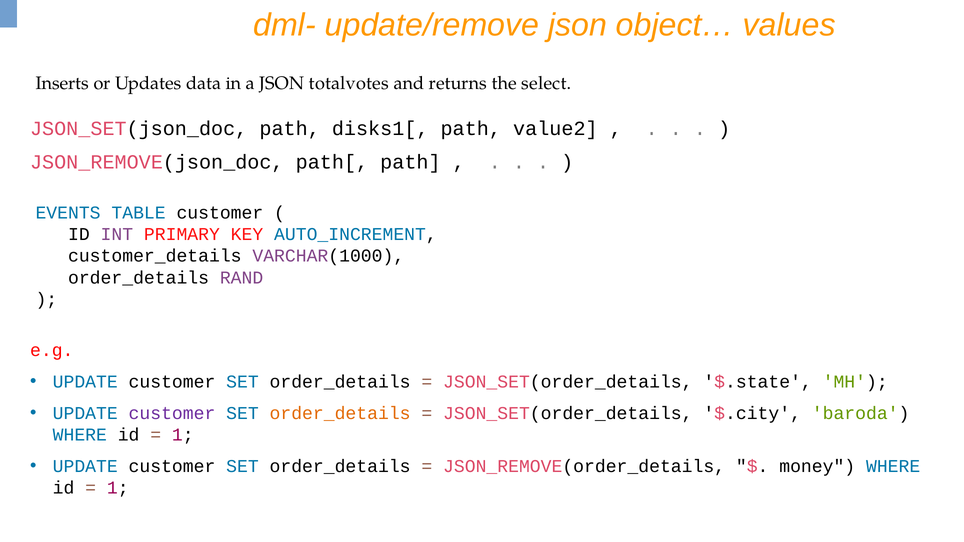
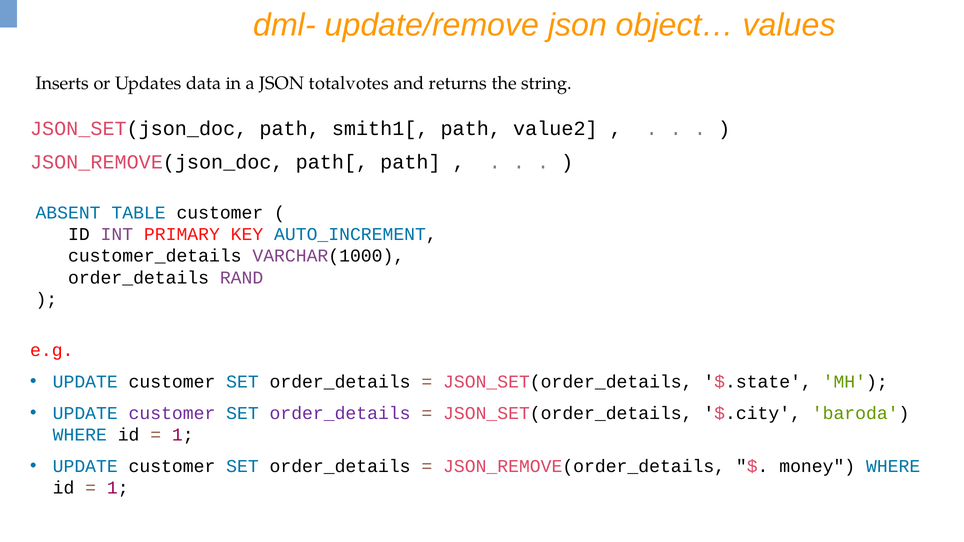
select: select -> string (547, 83)
disks1[: disks1[ -> smith1[ (380, 129)
EVENTS: EVENTS -> ABSENT (68, 213)
order_details colour: orange -> purple (340, 413)
